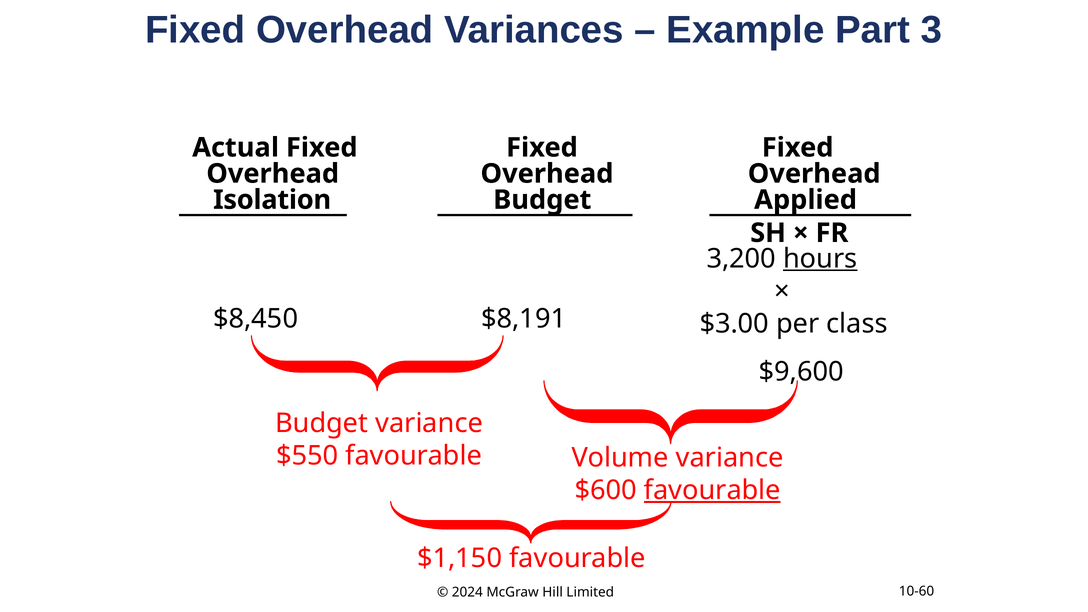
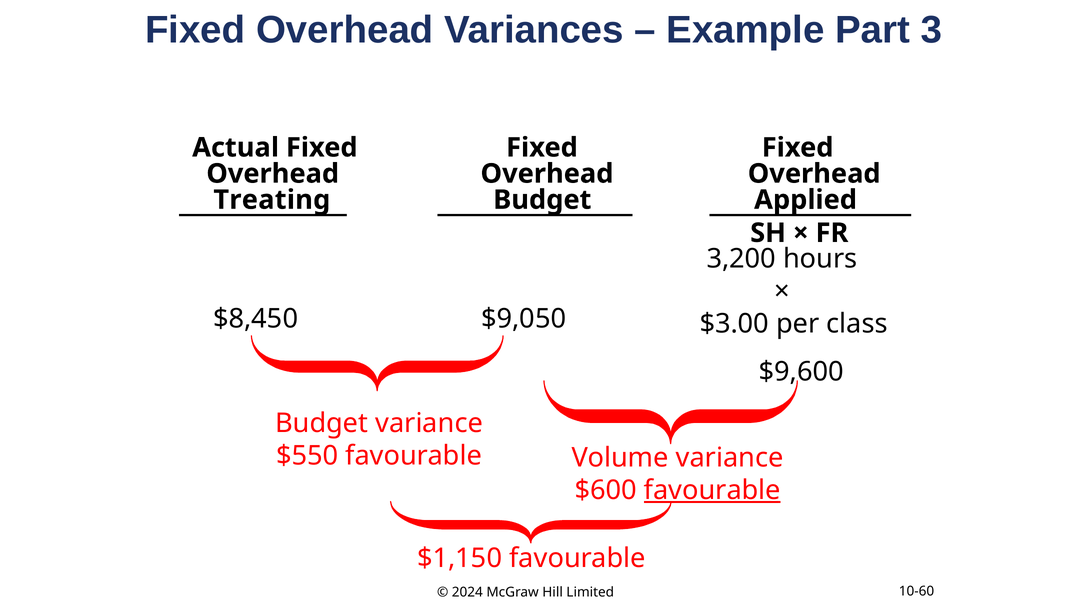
Isolation: Isolation -> Treating (272, 200)
hours underline: present -> none (820, 259)
$8,191: $8,191 -> $9,050 (524, 319)
